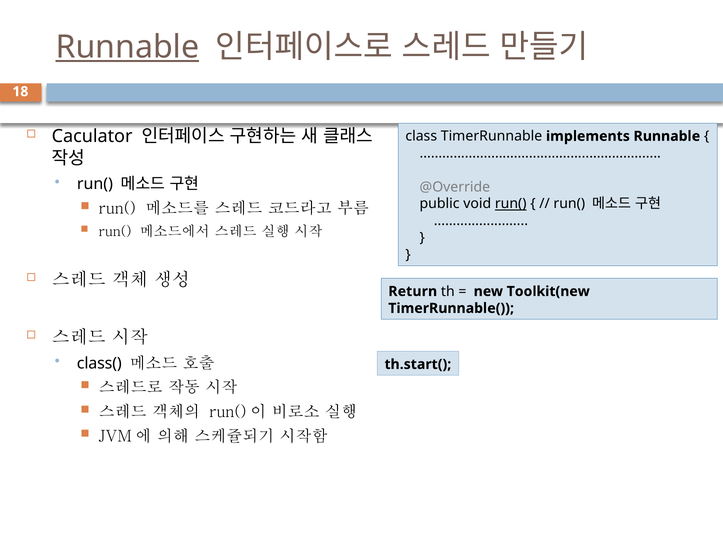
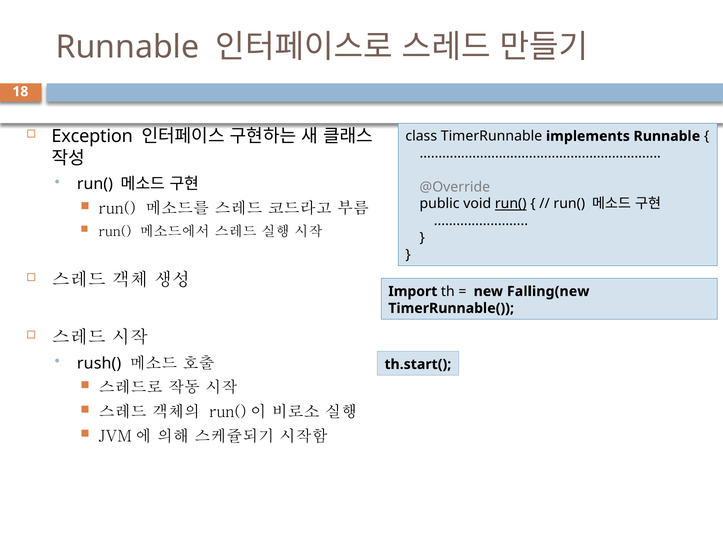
Runnable underline: present -> none (127, 47)
Caculator: Caculator -> Exception (92, 136)
Return: Return -> Import (413, 291)
Toolkit(new: Toolkit(new -> Falling(new (548, 291)
class(: class( -> rush( (99, 363)
